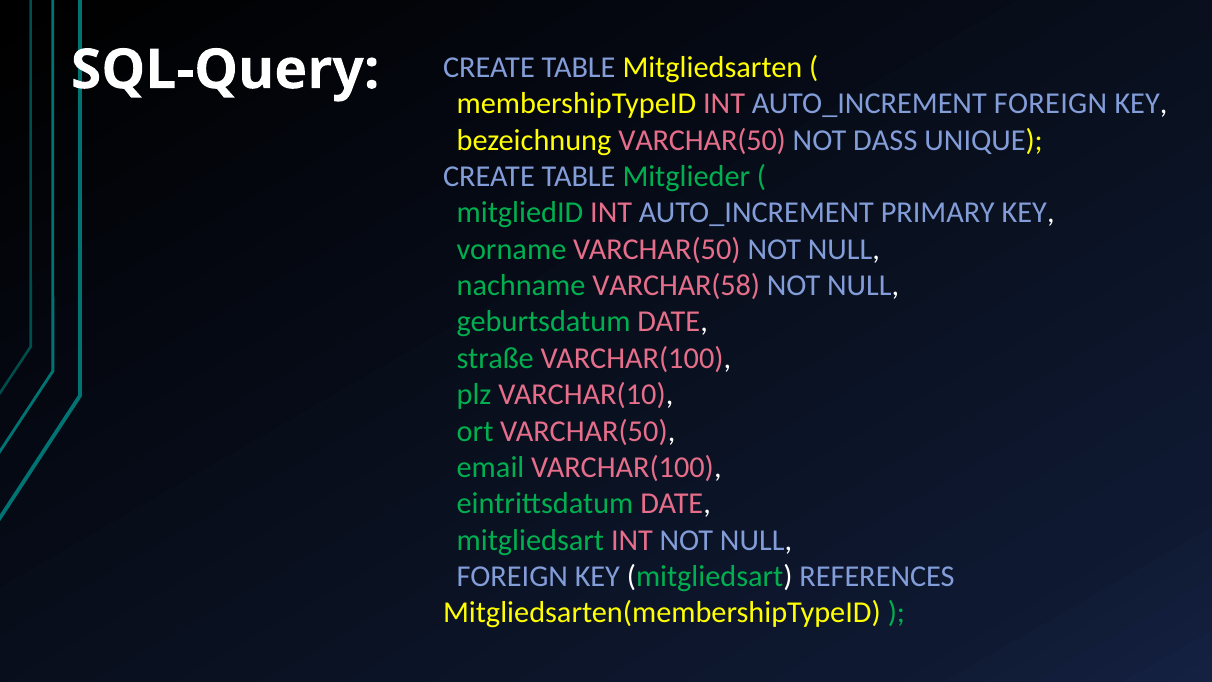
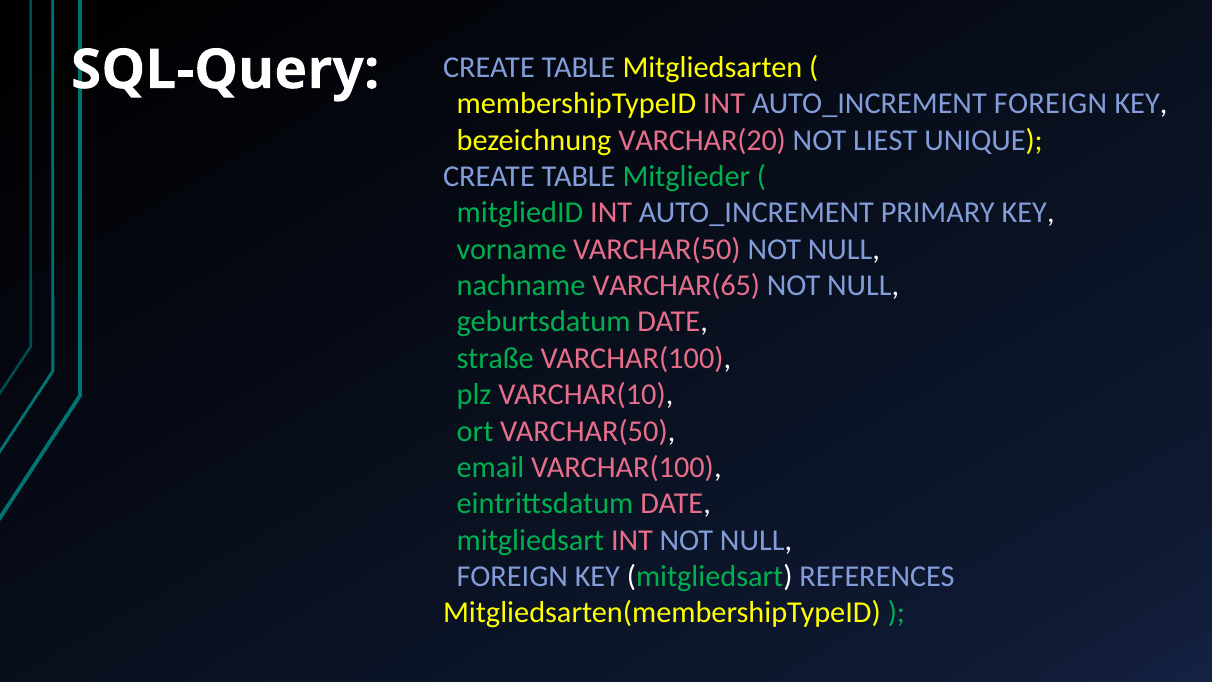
bezeichnung VARCHAR(50: VARCHAR(50 -> VARCHAR(20 (702, 140)
DASS: DASS -> LIEST (885, 140)
VARCHAR(58: VARCHAR(58 -> VARCHAR(65 (676, 286)
